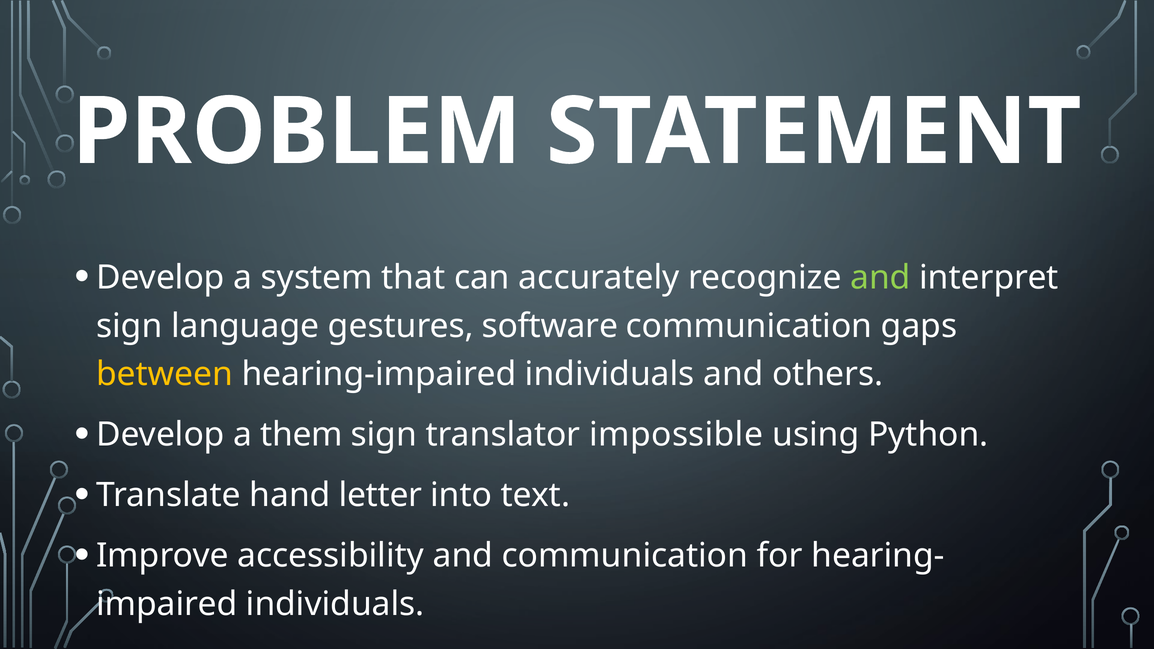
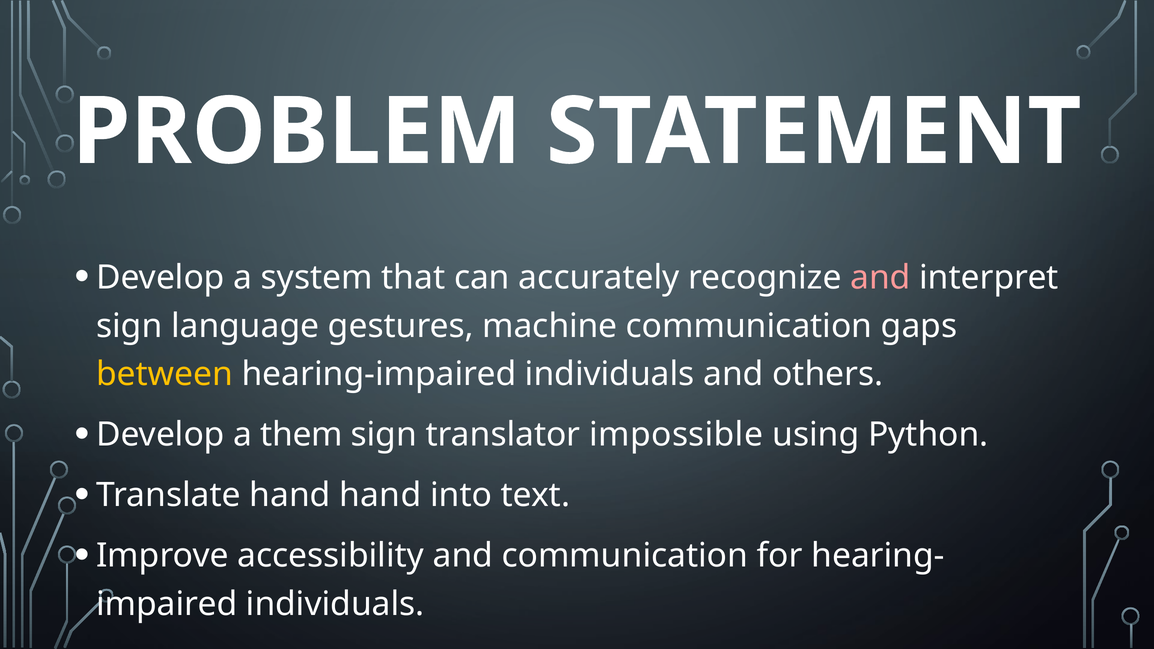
and colour: light green -> pink (880, 277)
software: software -> machine (550, 326)
hand letter: letter -> hand (380, 495)
